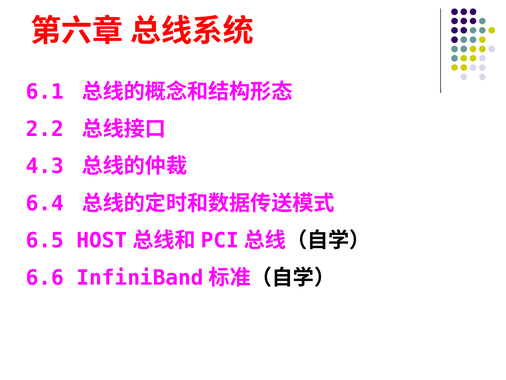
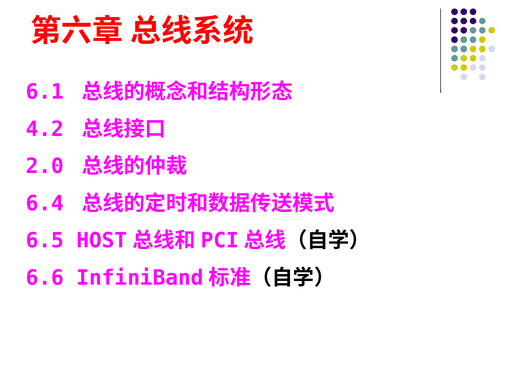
2.2: 2.2 -> 4.2 (45, 129)
4.3: 4.3 -> 2.0 (45, 166)
